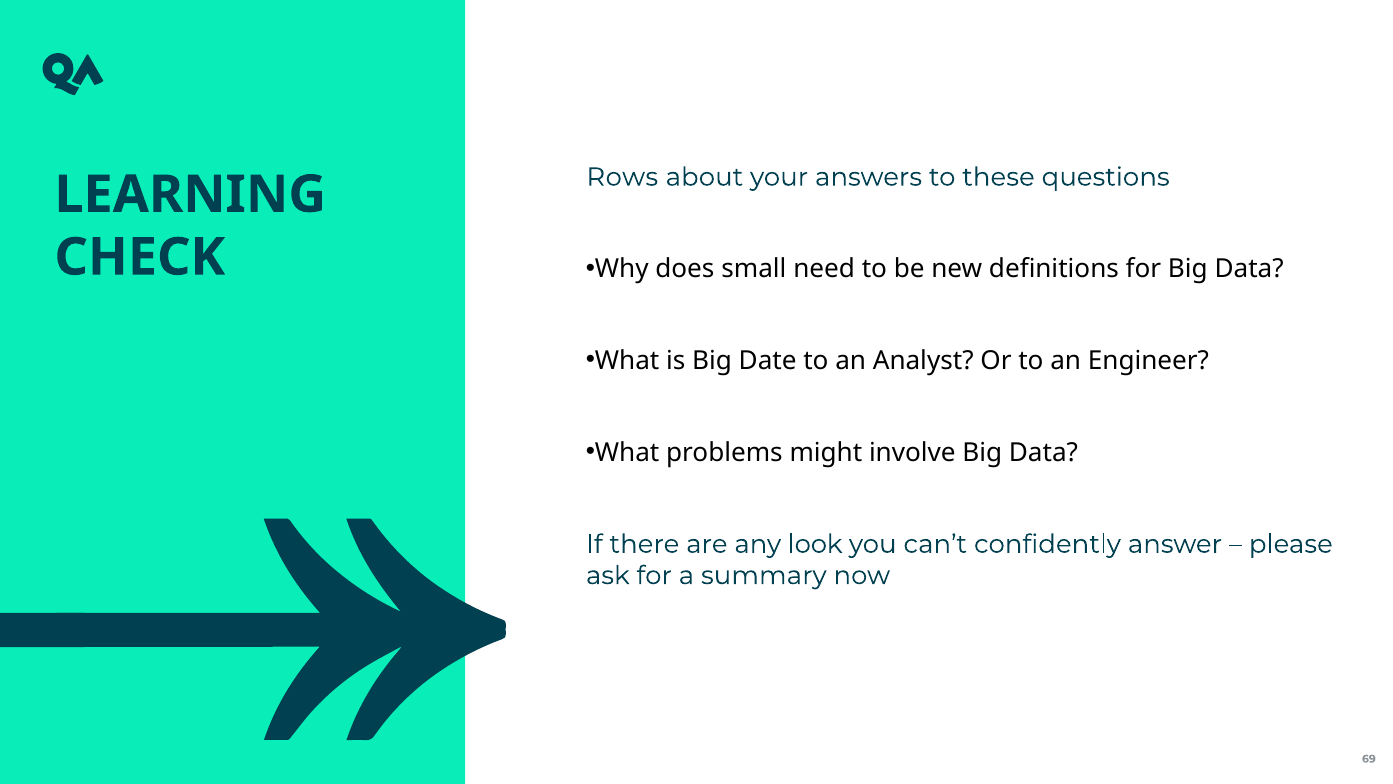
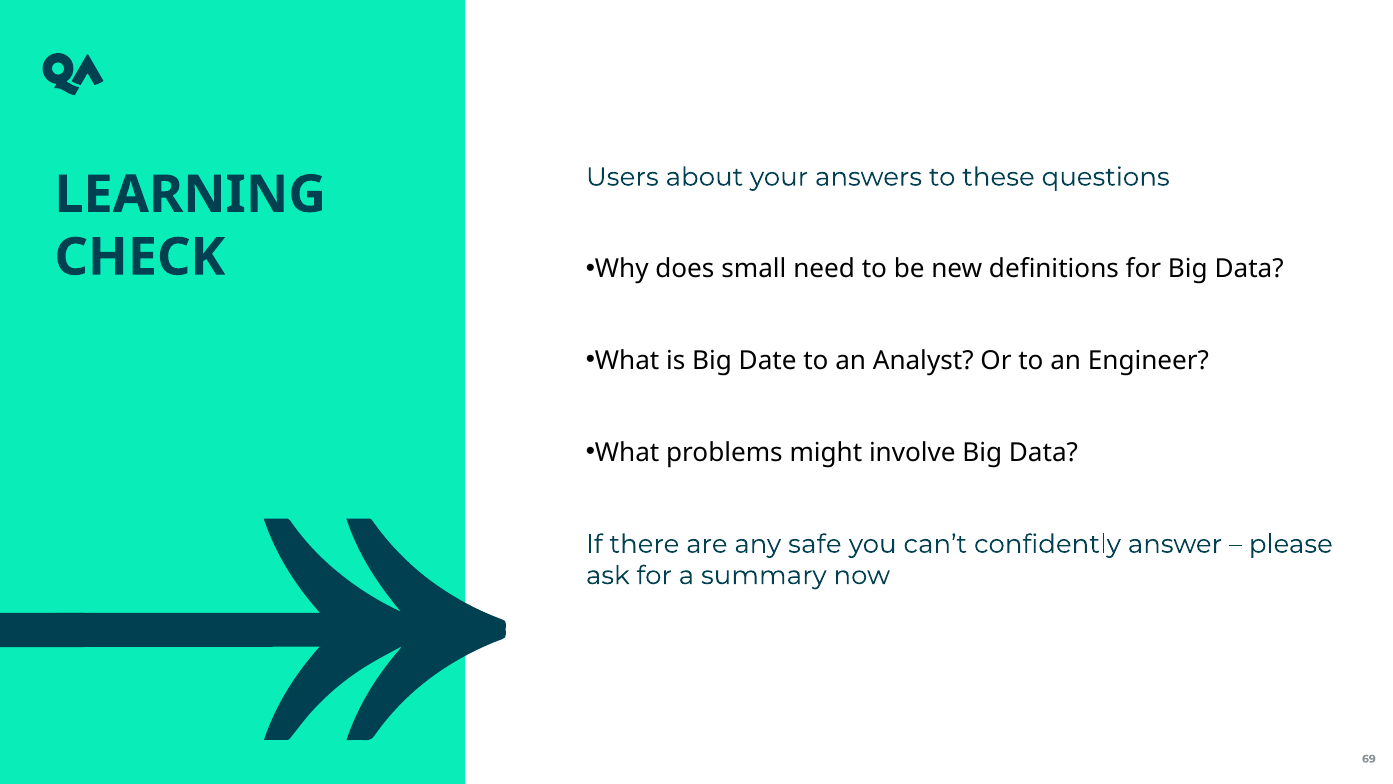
Rows: Rows -> Users (622, 177)
look: look -> safe (815, 544)
